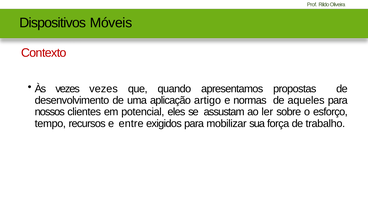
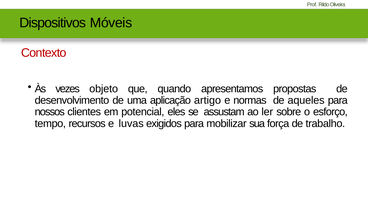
vezes vezes: vezes -> objeto (104, 89)
entre: entre -> luvas (131, 124)
